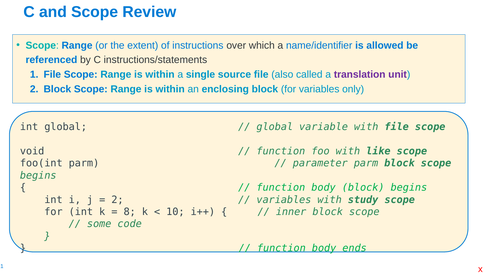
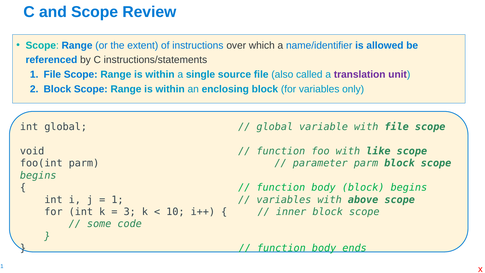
2: 2 -> 1 (117, 200)
study: study -> above (363, 200)
8: 8 -> 3 (130, 212)
